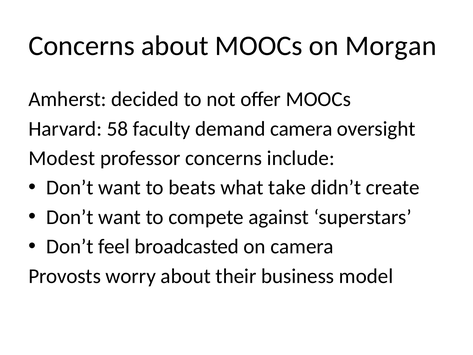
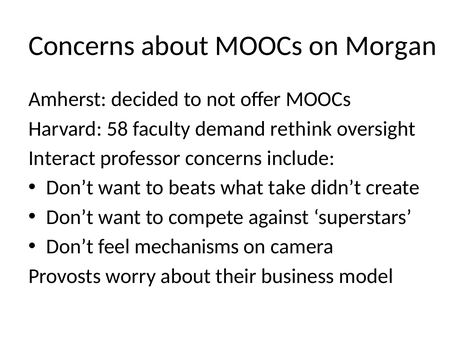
demand camera: camera -> rethink (301, 129)
Modest: Modest -> Interact (62, 158)
broadcasted: broadcasted -> mechanisms (187, 246)
